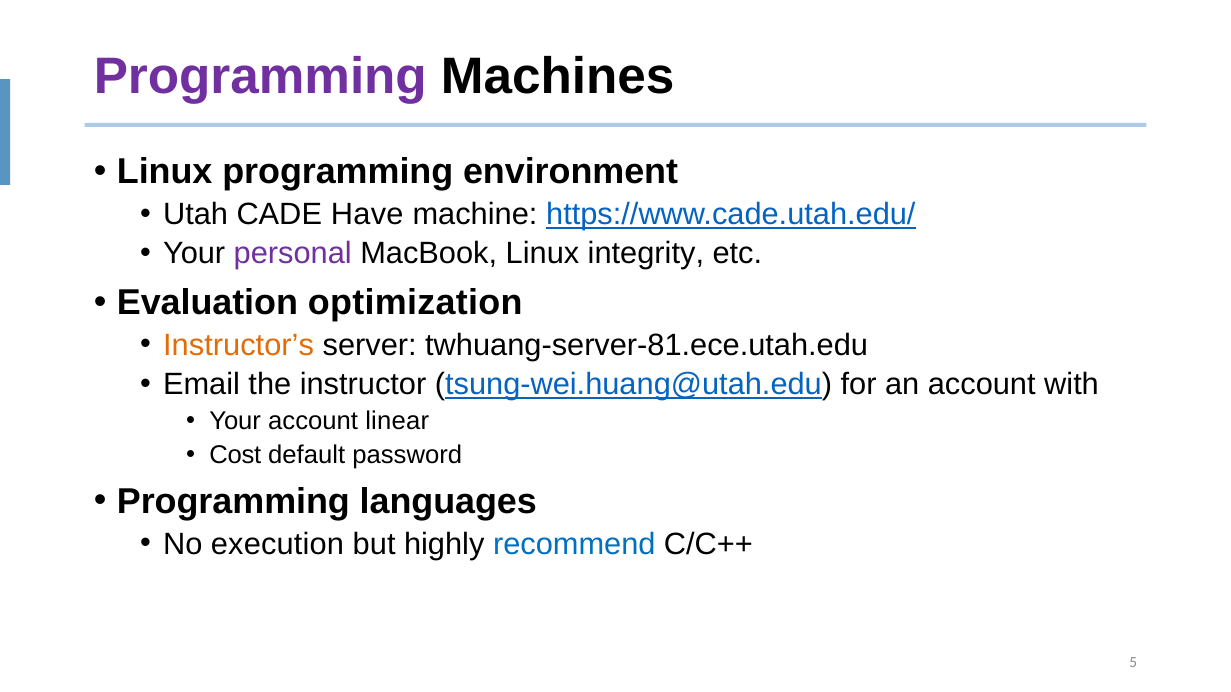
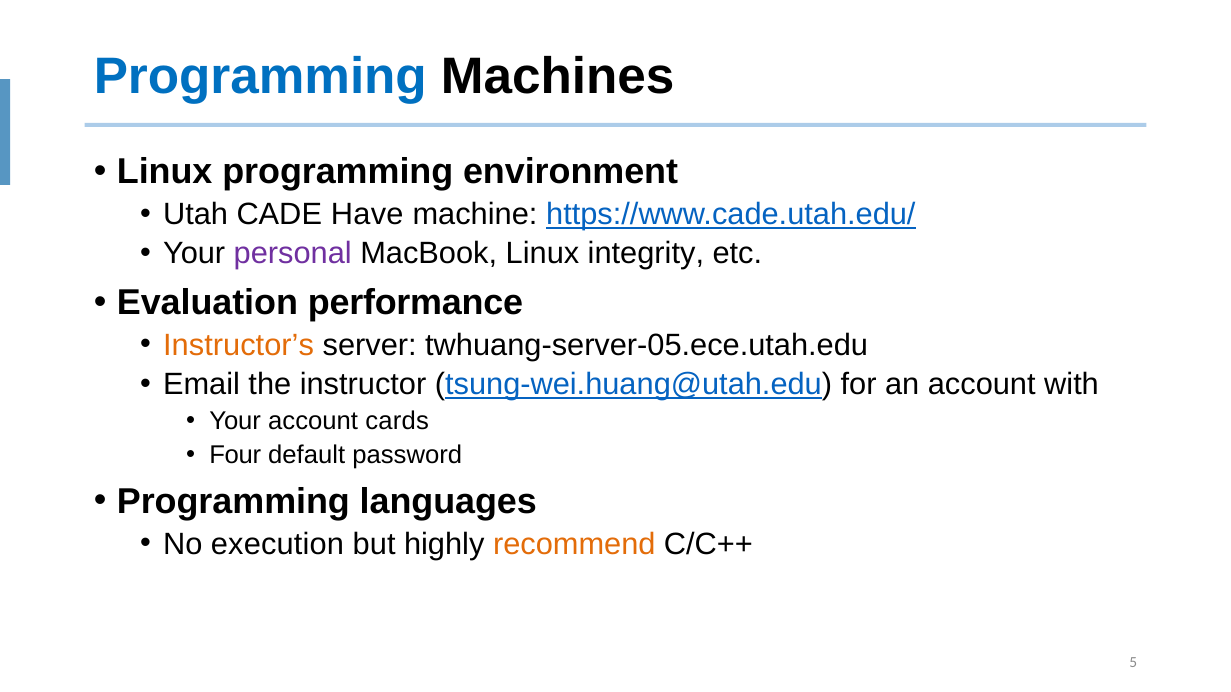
Programming colour: purple -> blue (260, 77)
optimization: optimization -> performance (415, 303)
twhuang-server-81.ece.utah.edu: twhuang-server-81.ece.utah.edu -> twhuang-server-05.ece.utah.edu (647, 345)
linear: linear -> cards (397, 422)
Cost: Cost -> Four (235, 456)
recommend colour: blue -> orange (574, 544)
